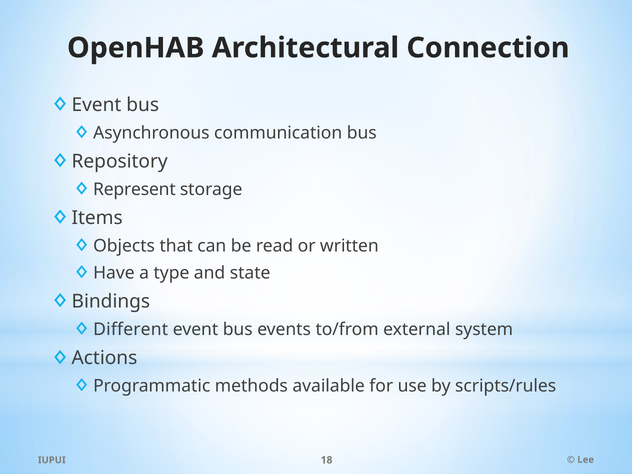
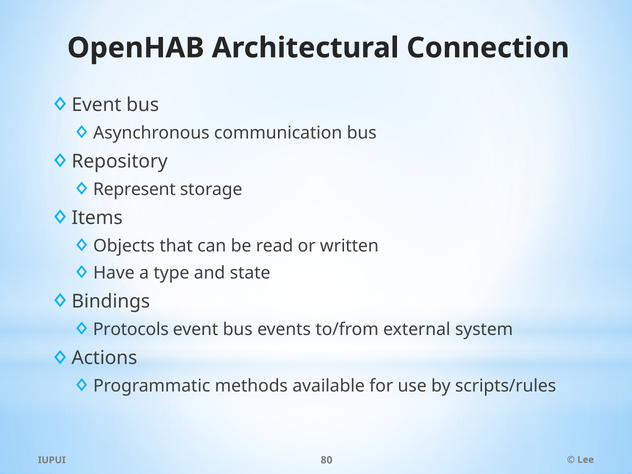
Different: Different -> Protocols (131, 329)
18: 18 -> 80 (327, 460)
